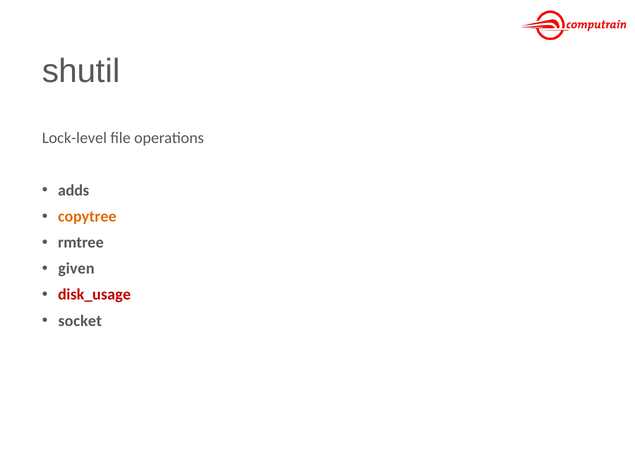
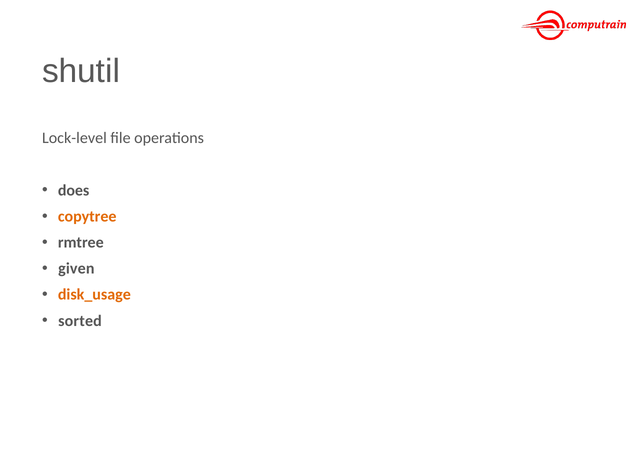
adds: adds -> does (74, 190)
disk_usage colour: red -> orange (94, 295)
socket: socket -> sorted (80, 321)
